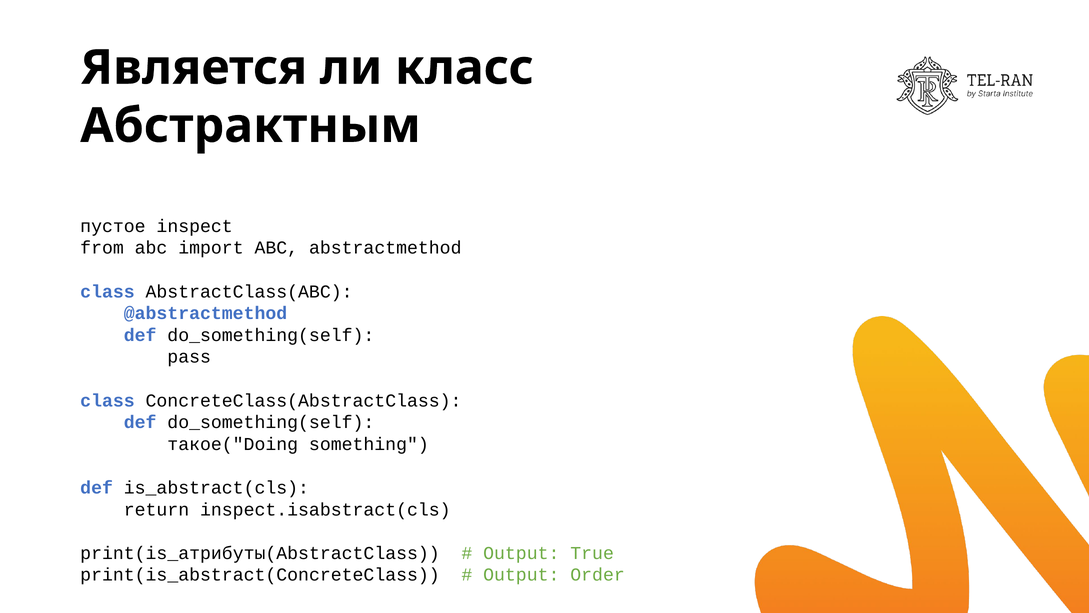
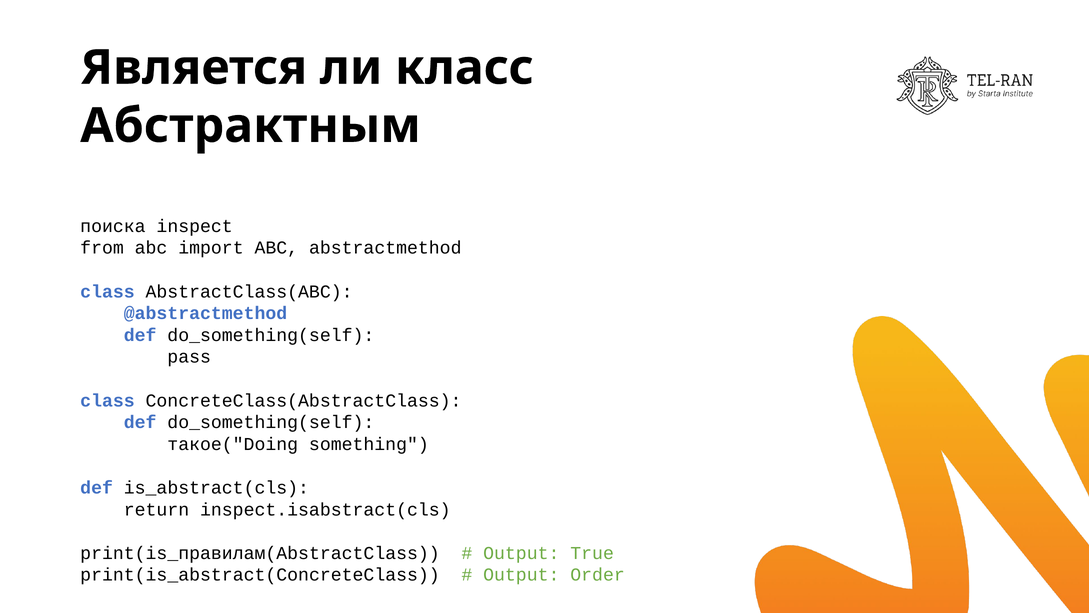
пустое: пустое -> поиска (113, 226)
print(is_атрибуты(AbstractClass: print(is_атрибуты(AbstractClass -> print(is_правилам(AbstractClass (260, 553)
